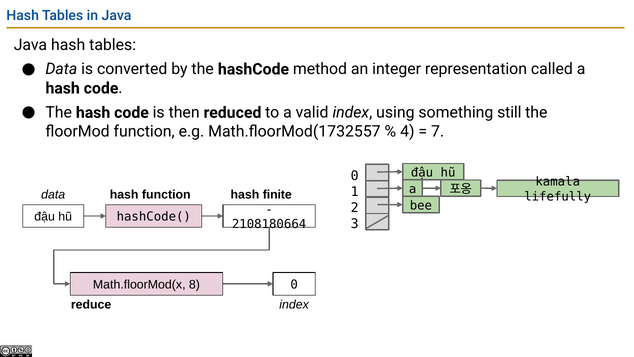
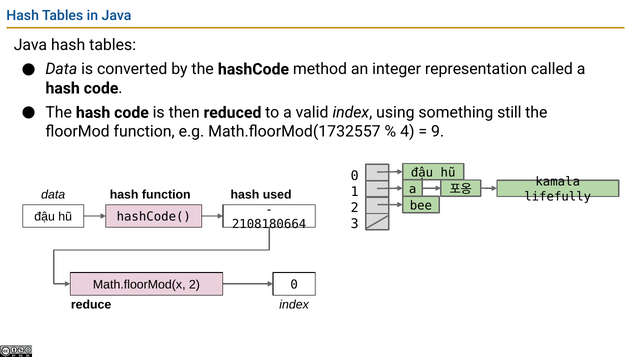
7: 7 -> 9 (438, 132)
finite: finite -> used (277, 194)
Math.floorMod(x 8: 8 -> 2 (194, 284)
